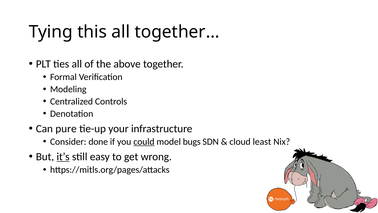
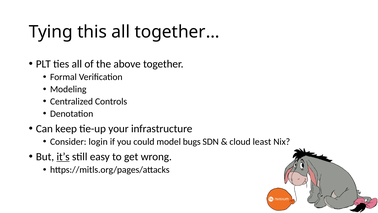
pure: pure -> keep (66, 128)
done: done -> login (98, 141)
could underline: present -> none (144, 141)
